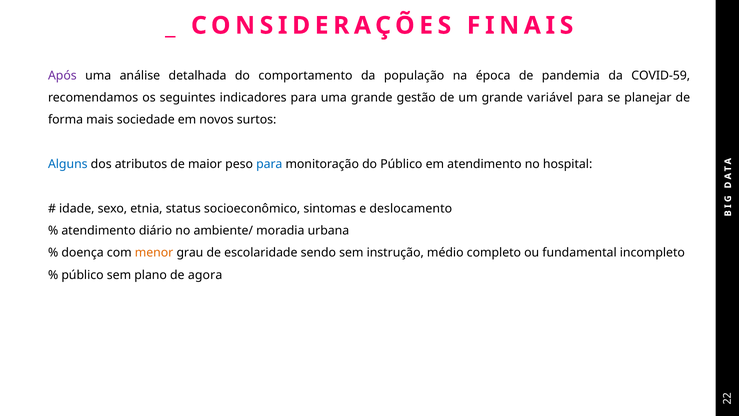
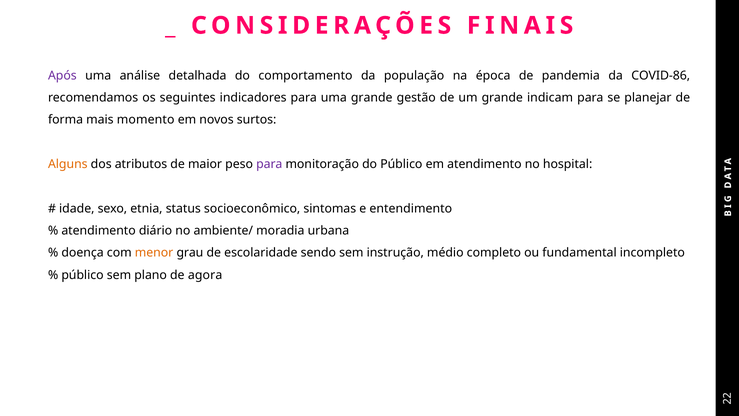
COVID-59: COVID-59 -> COVID-86 (661, 76)
variável: variável -> indicam (550, 98)
sociedade: sociedade -> momento (146, 120)
Alguns colour: blue -> orange (68, 164)
para colour: blue -> purple (269, 164)
deslocamento: deslocamento -> entendimento (411, 208)
